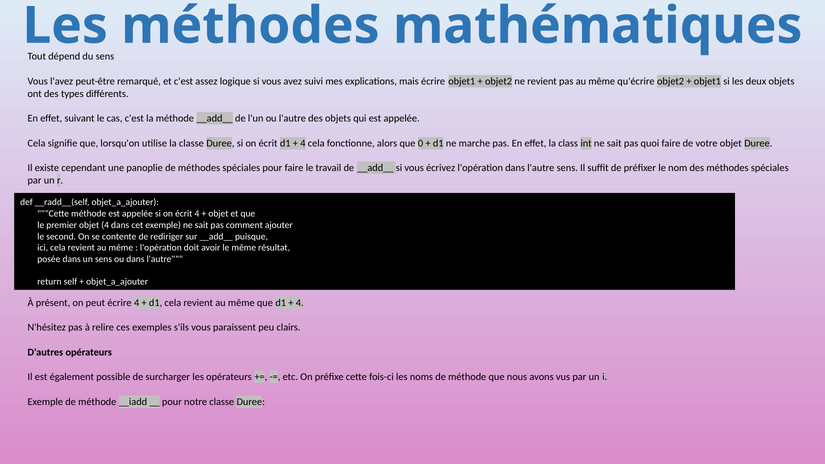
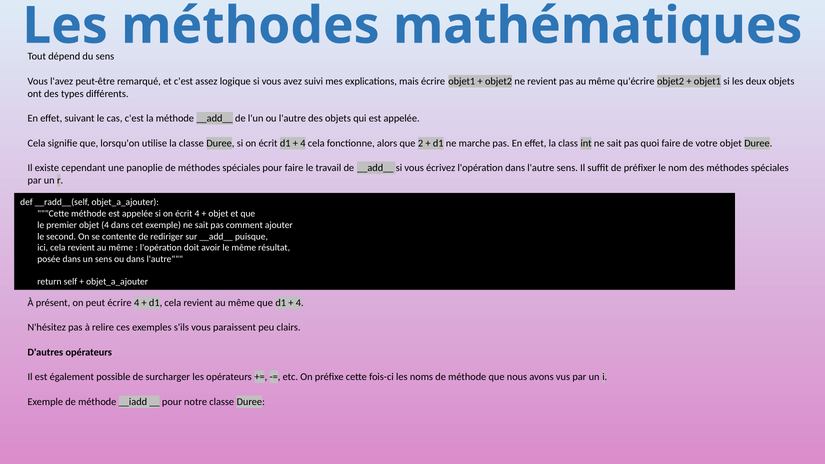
0: 0 -> 2 (421, 143)
